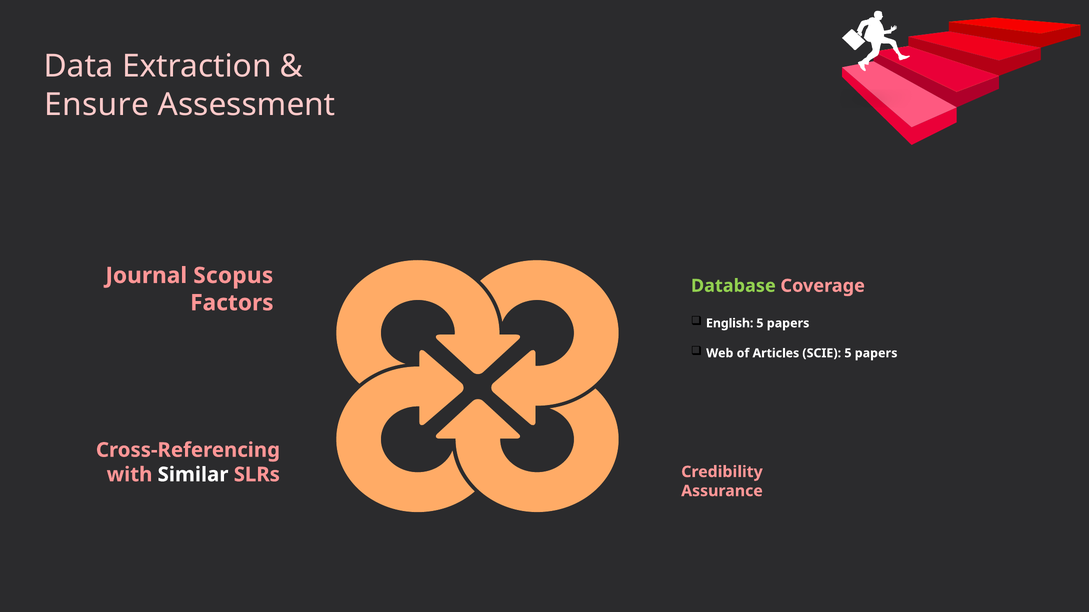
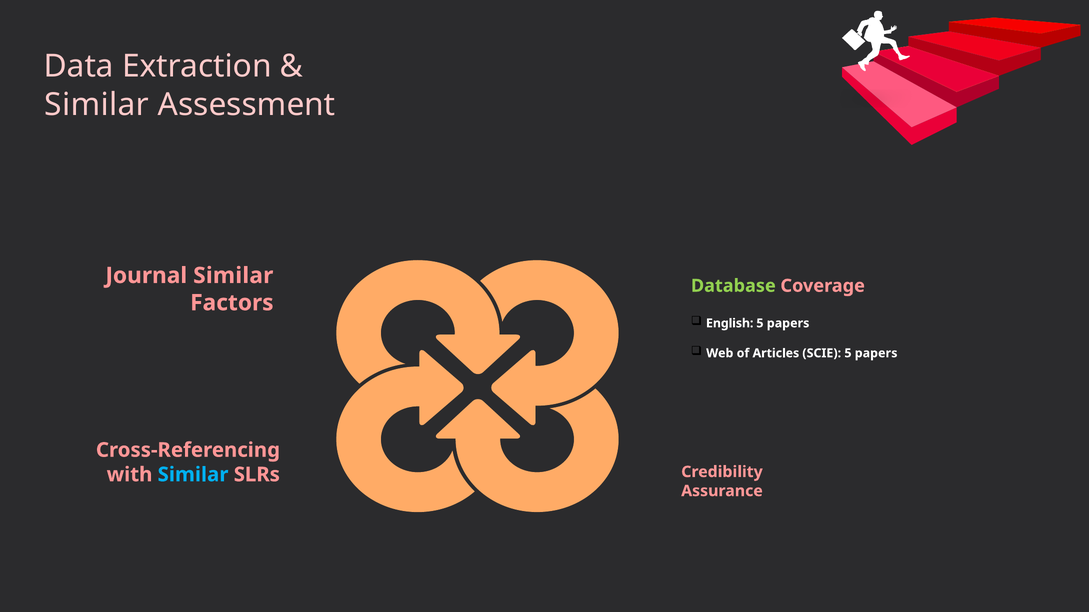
Ensure: Ensure -> Similar (97, 105)
Journal Scopus: Scopus -> Similar (233, 276)
Similar colour: white -> light blue (193, 475)
